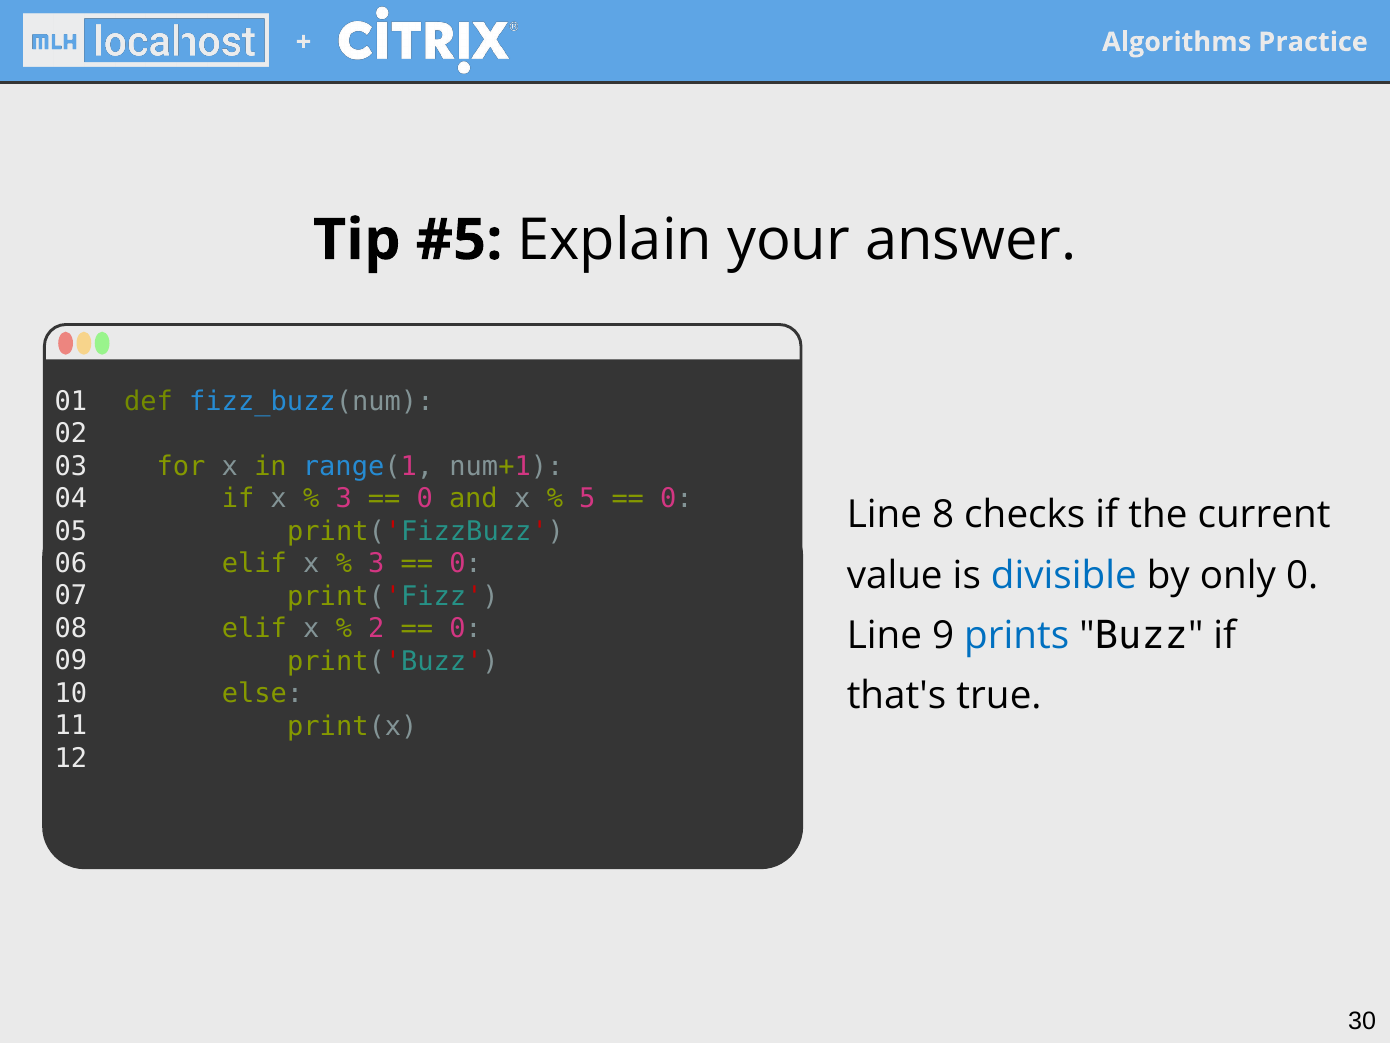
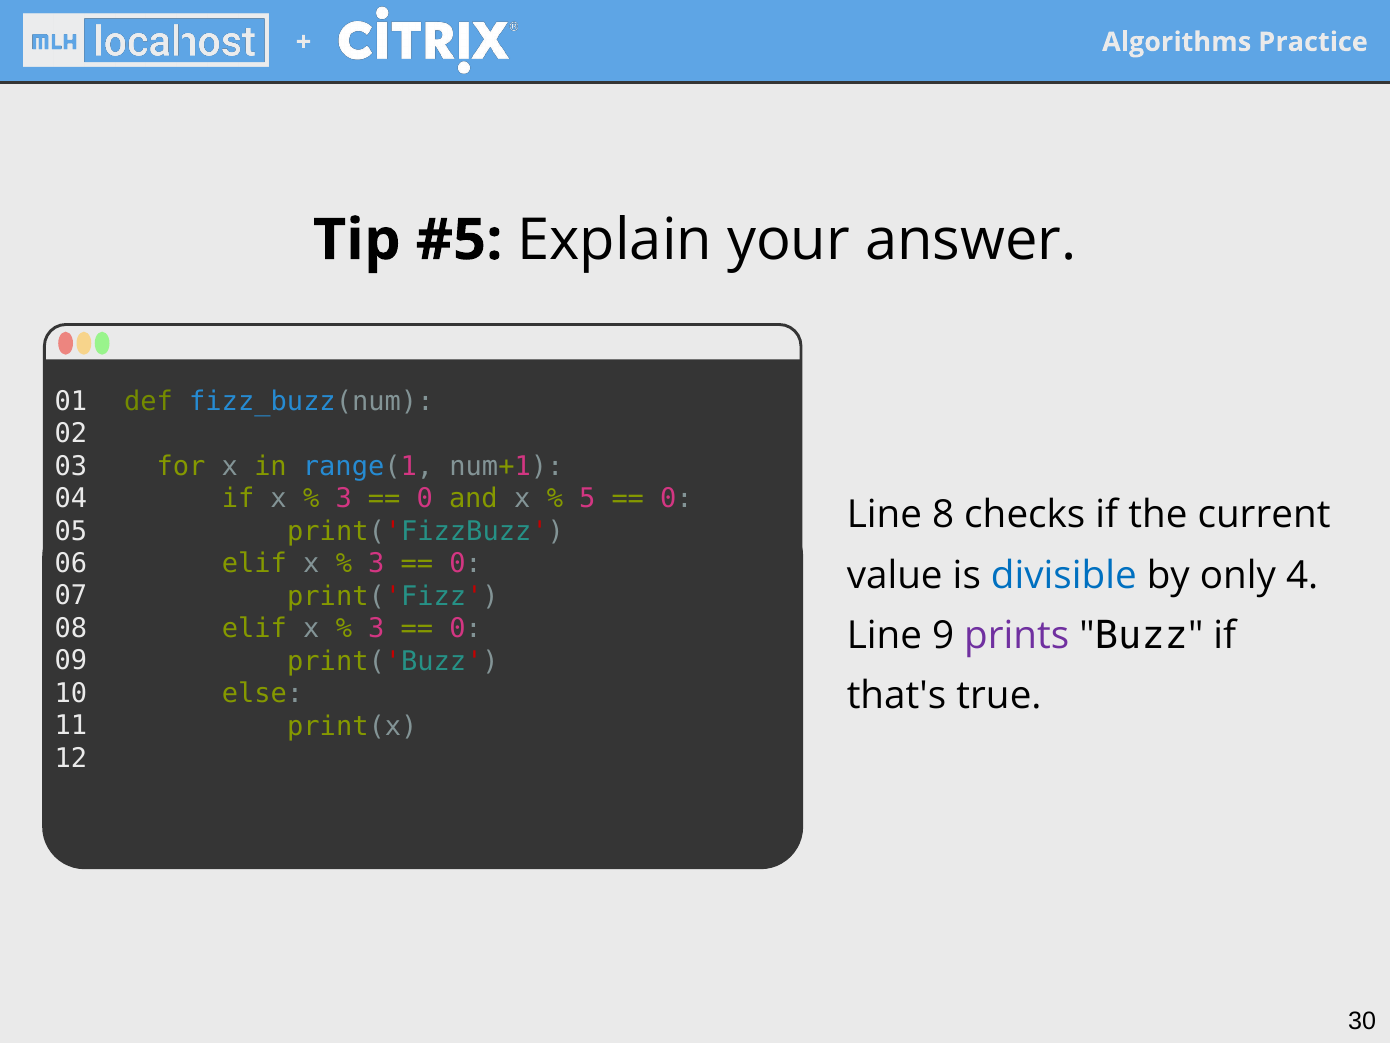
only 0: 0 -> 4 (1302, 575)
2: 2 -> 3 (376, 628)
prints colour: blue -> purple (1017, 635)
